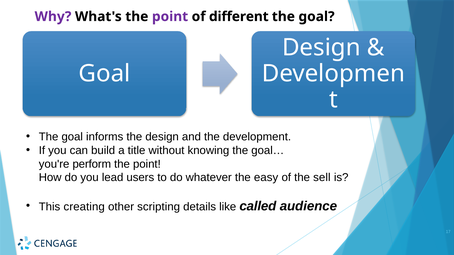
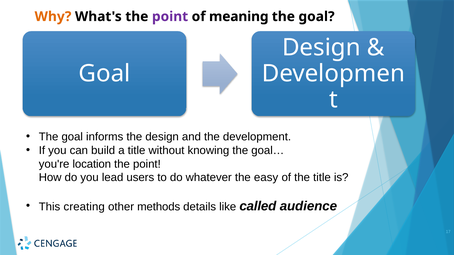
Why colour: purple -> orange (53, 17)
different: different -> meaning (239, 17)
perform: perform -> location (92, 164)
the sell: sell -> title (322, 178)
scripting: scripting -> methods (159, 207)
